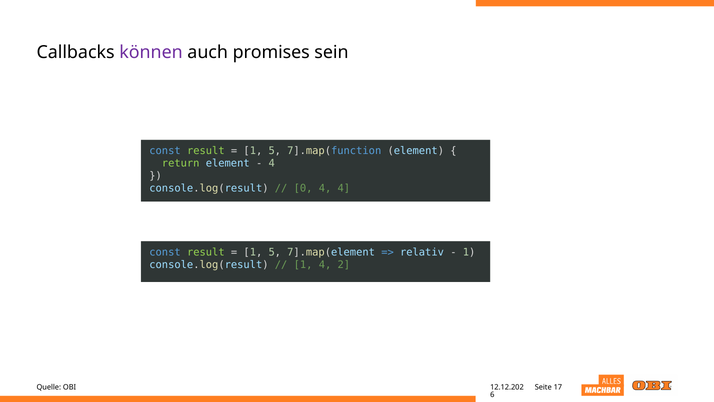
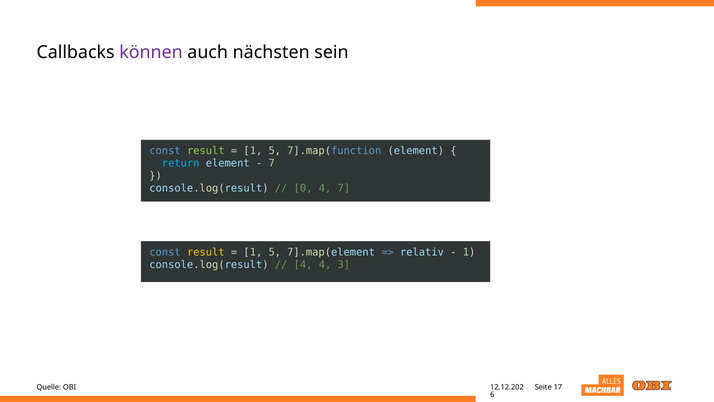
promises: promises -> nächsten (271, 52)
return colour: light green -> light blue (181, 163)
4: 4 -> 7 (272, 163)
4 4: 4 -> 7 (344, 188)
result colour: light green -> yellow (206, 252)
1: 1 -> 4 (303, 265)
2: 2 -> 3 (344, 265)
